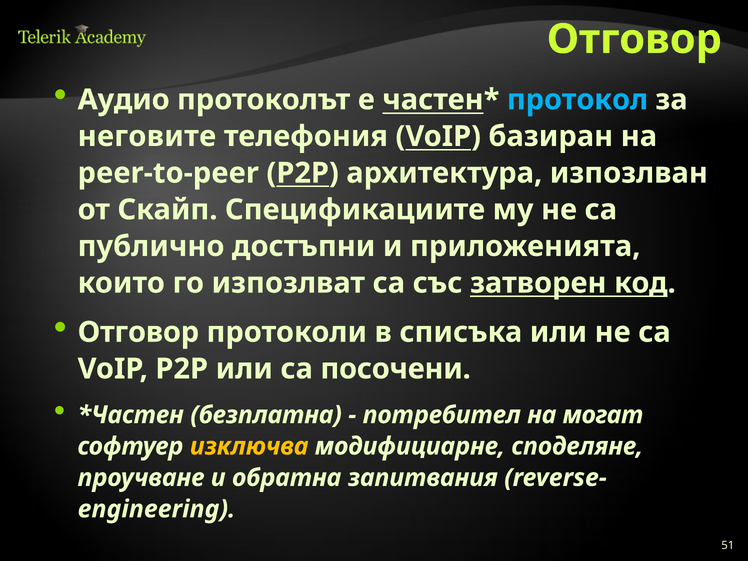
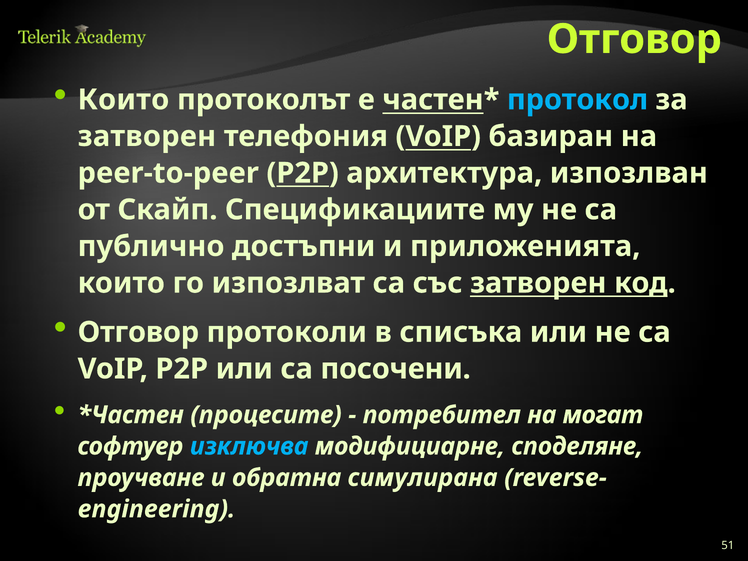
Аудио: Аудио -> Които (123, 100)
неговите: неговите -> затворен (147, 136)
безплатна: безплатна -> процесите (266, 415)
изключва colour: yellow -> light blue (249, 446)
запитвания: запитвания -> симулирана (423, 478)
